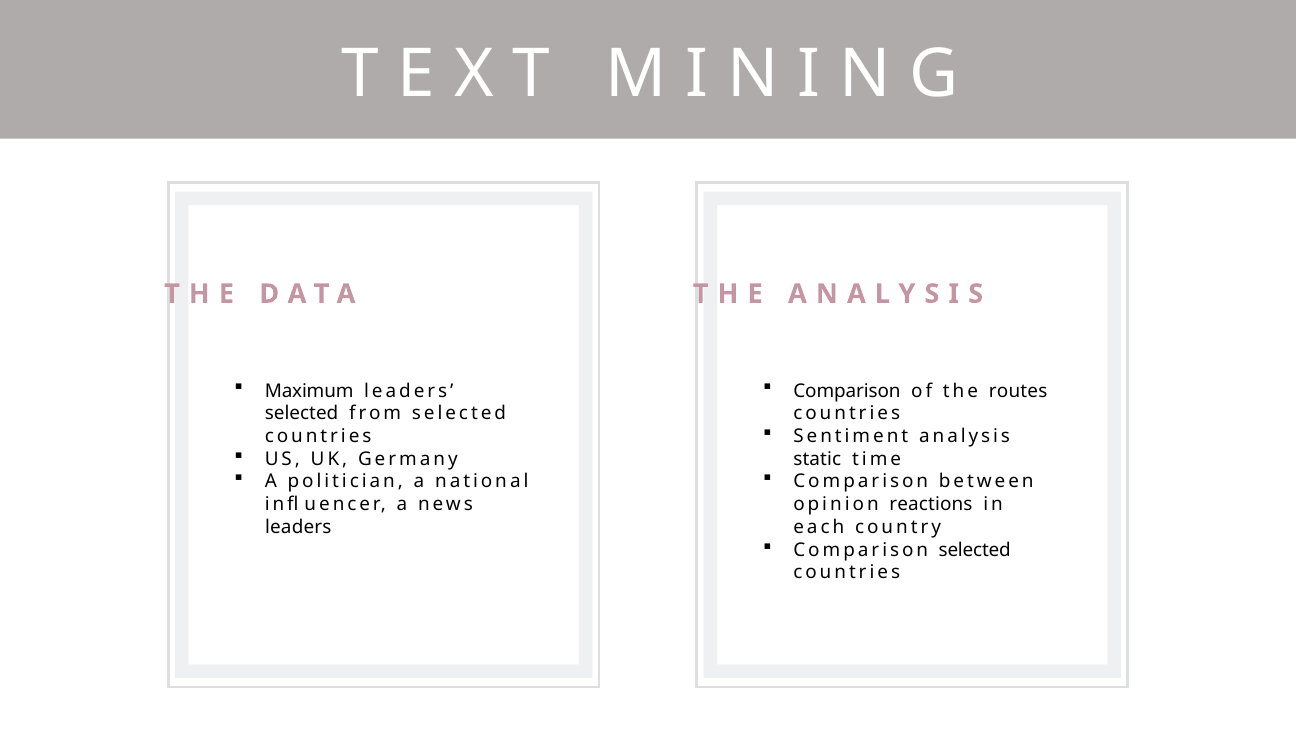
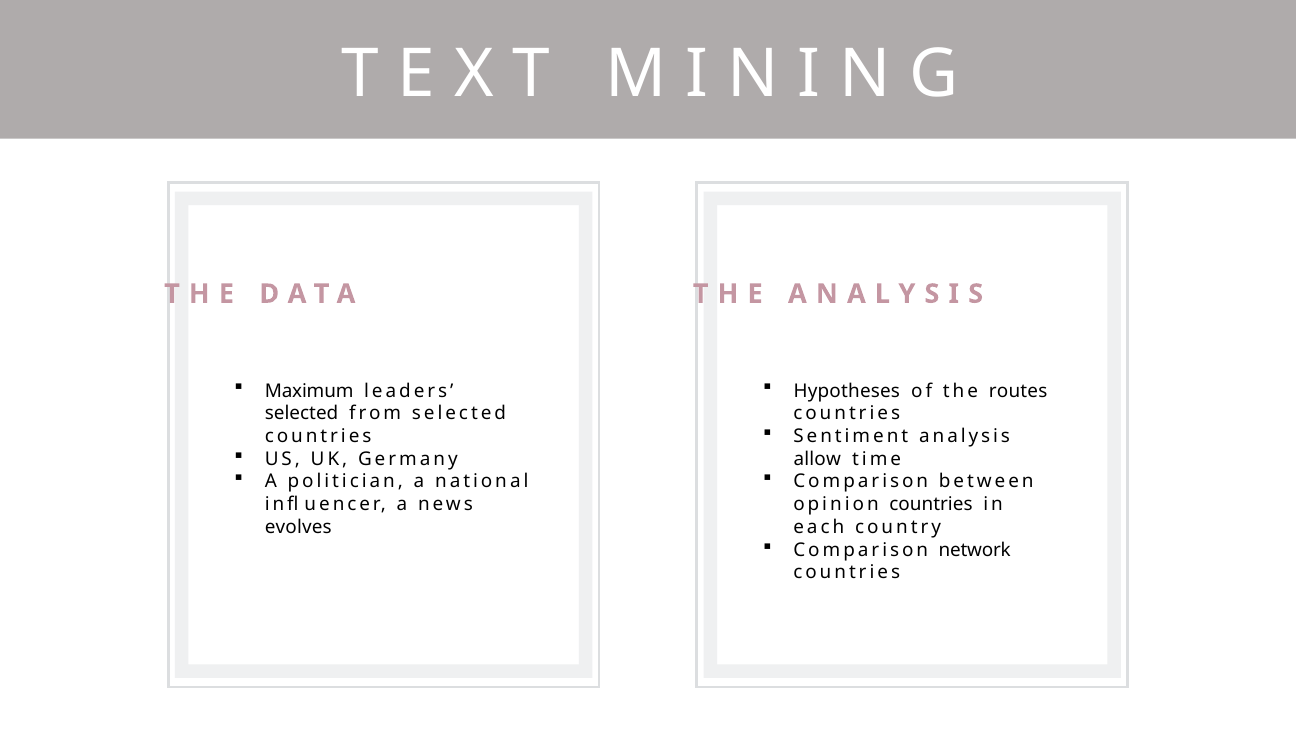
Comparison: Comparison -> Hypotheses (847, 391)
static: static -> allow (817, 459)
opinion reactions: reactions -> countries (931, 504)
leaders: leaders -> evolves (298, 527)
Comparison selected: selected -> network (975, 550)
